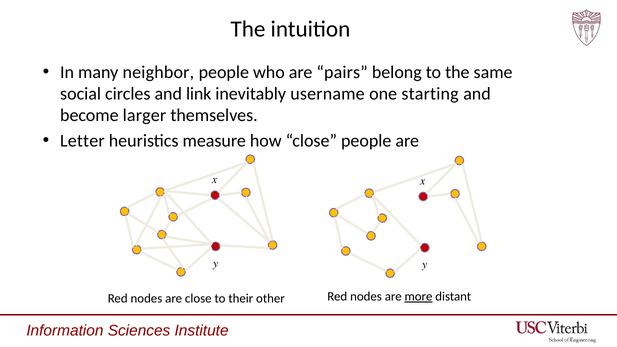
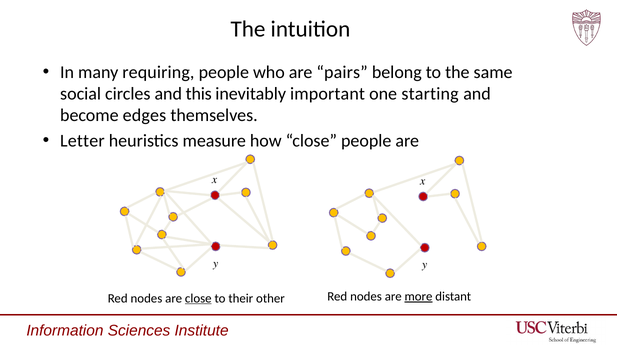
neighbor: neighbor -> requiring (158, 72)
link: link -> this (199, 94)
username: username -> important (328, 94)
larger: larger -> edges (144, 115)
close underline: none -> present (198, 298)
